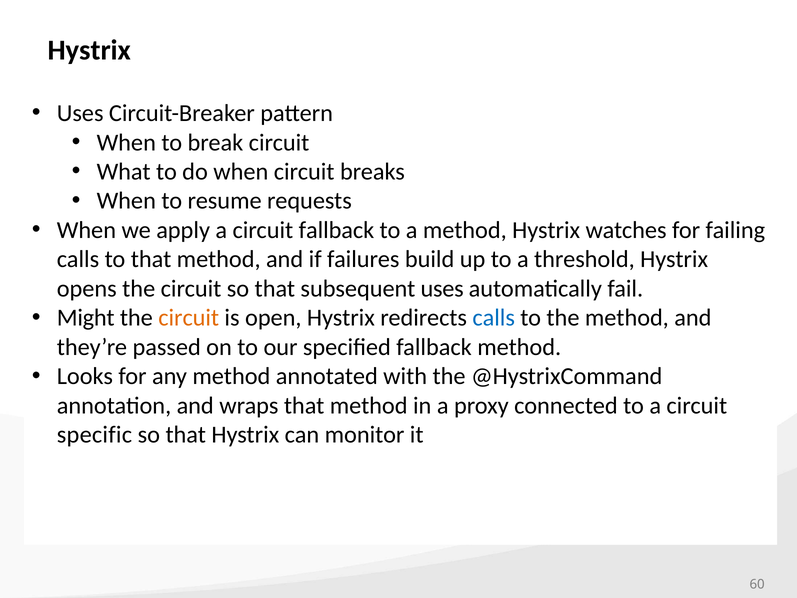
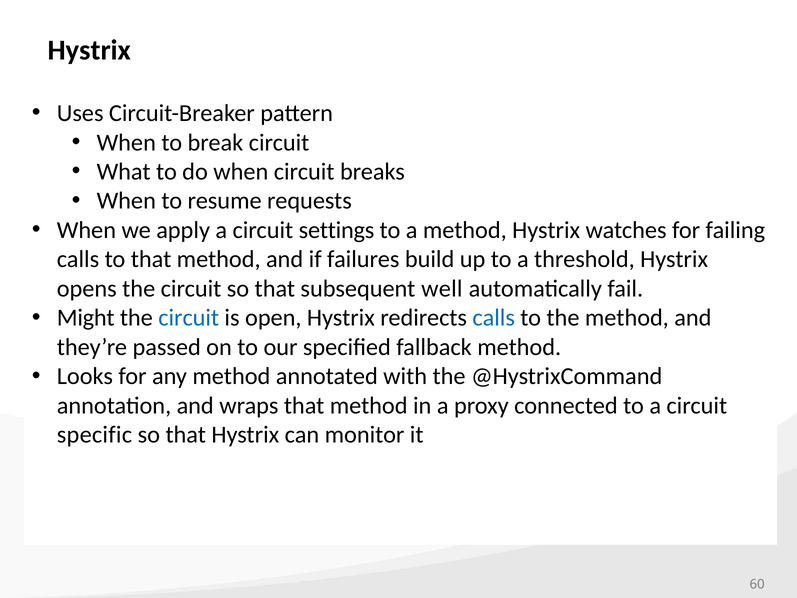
circuit fallback: fallback -> settings (337, 230)
subsequent uses: uses -> well (442, 288)
circuit colour: orange -> blue (189, 318)
